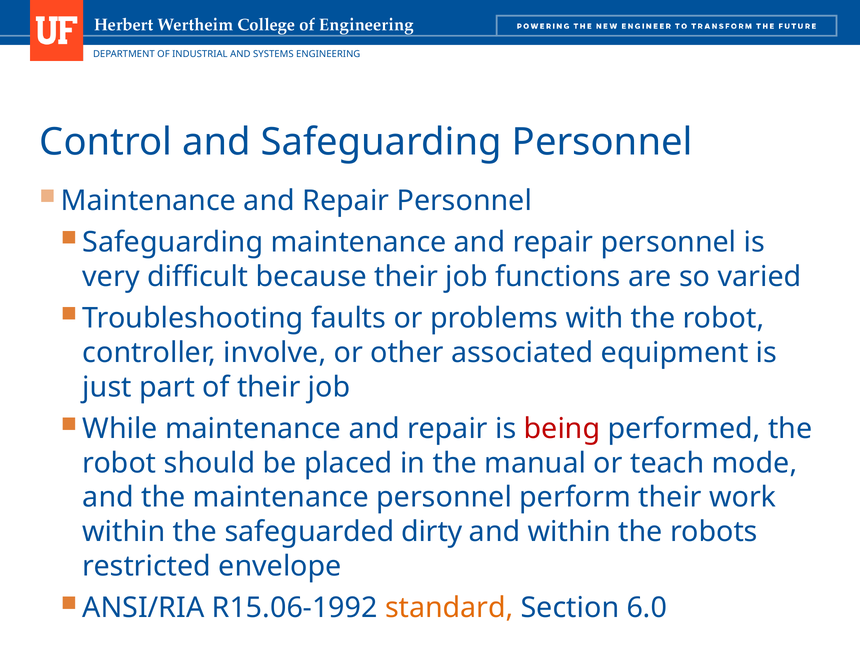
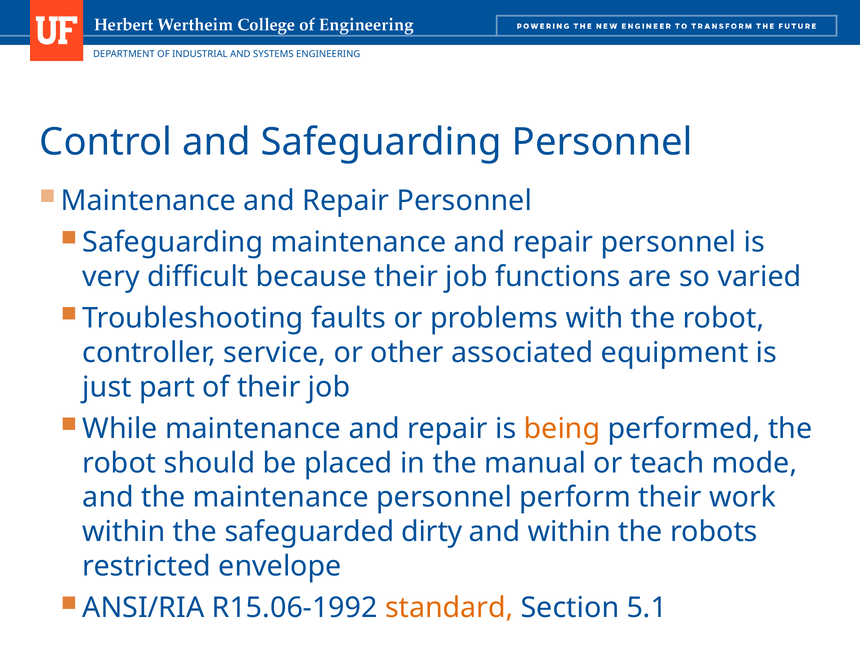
involve: involve -> service (275, 353)
being colour: red -> orange (562, 429)
6.0: 6.0 -> 5.1 (647, 608)
